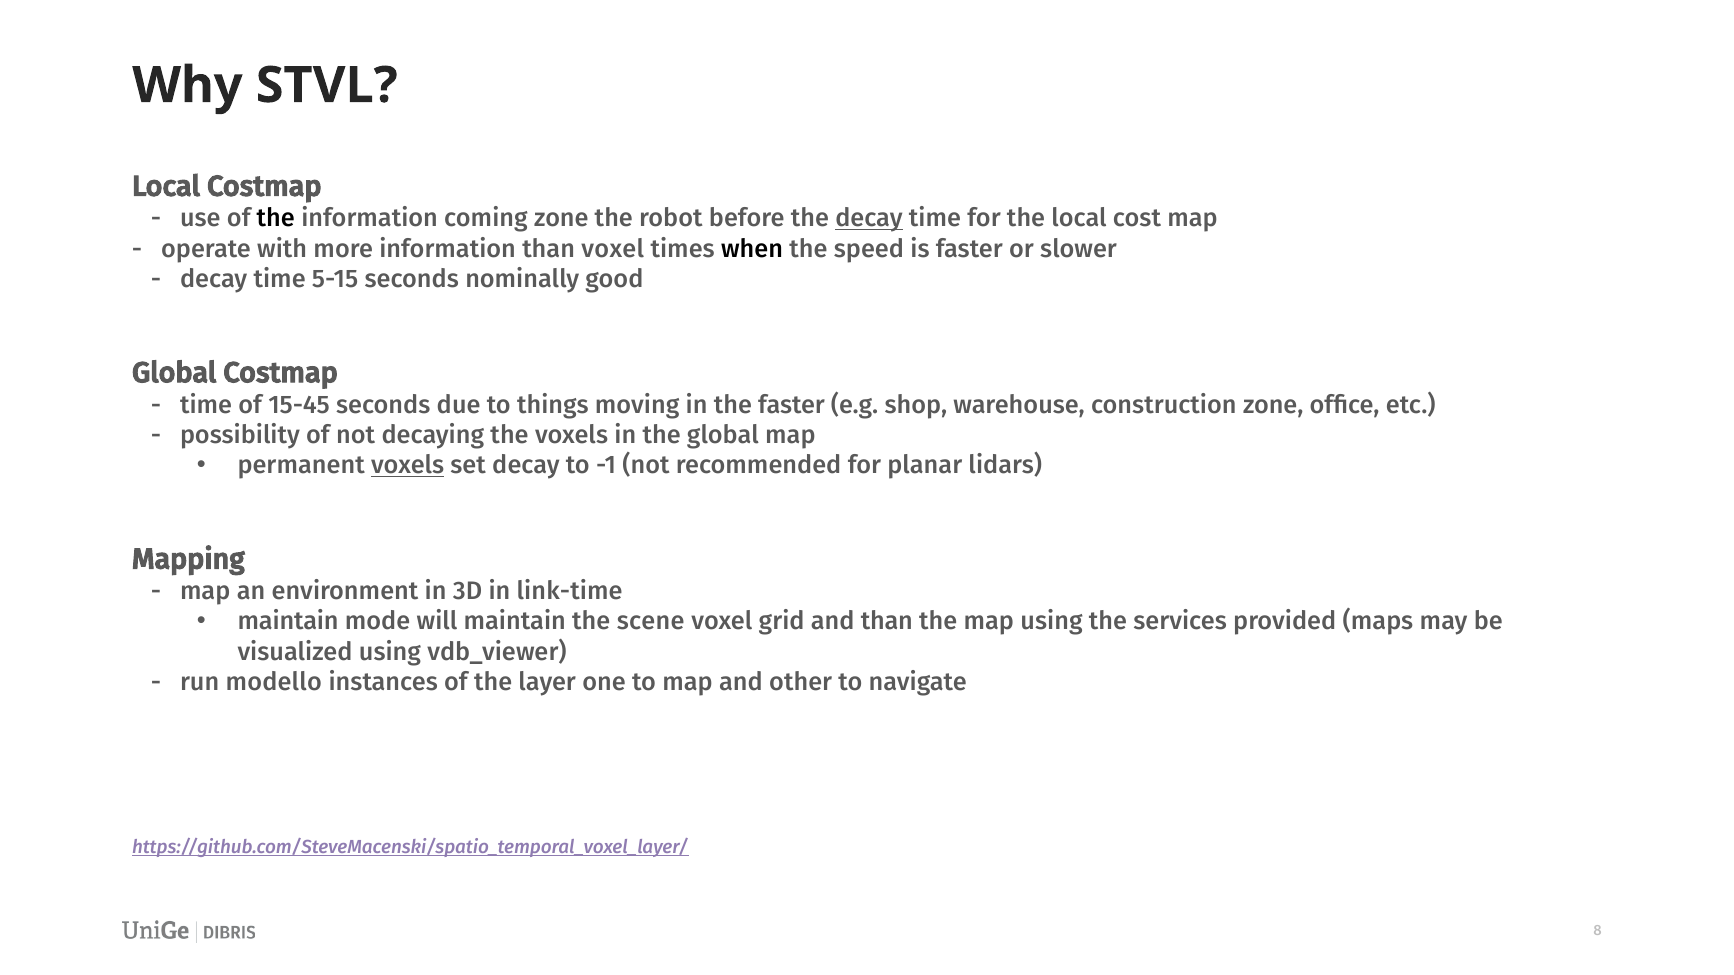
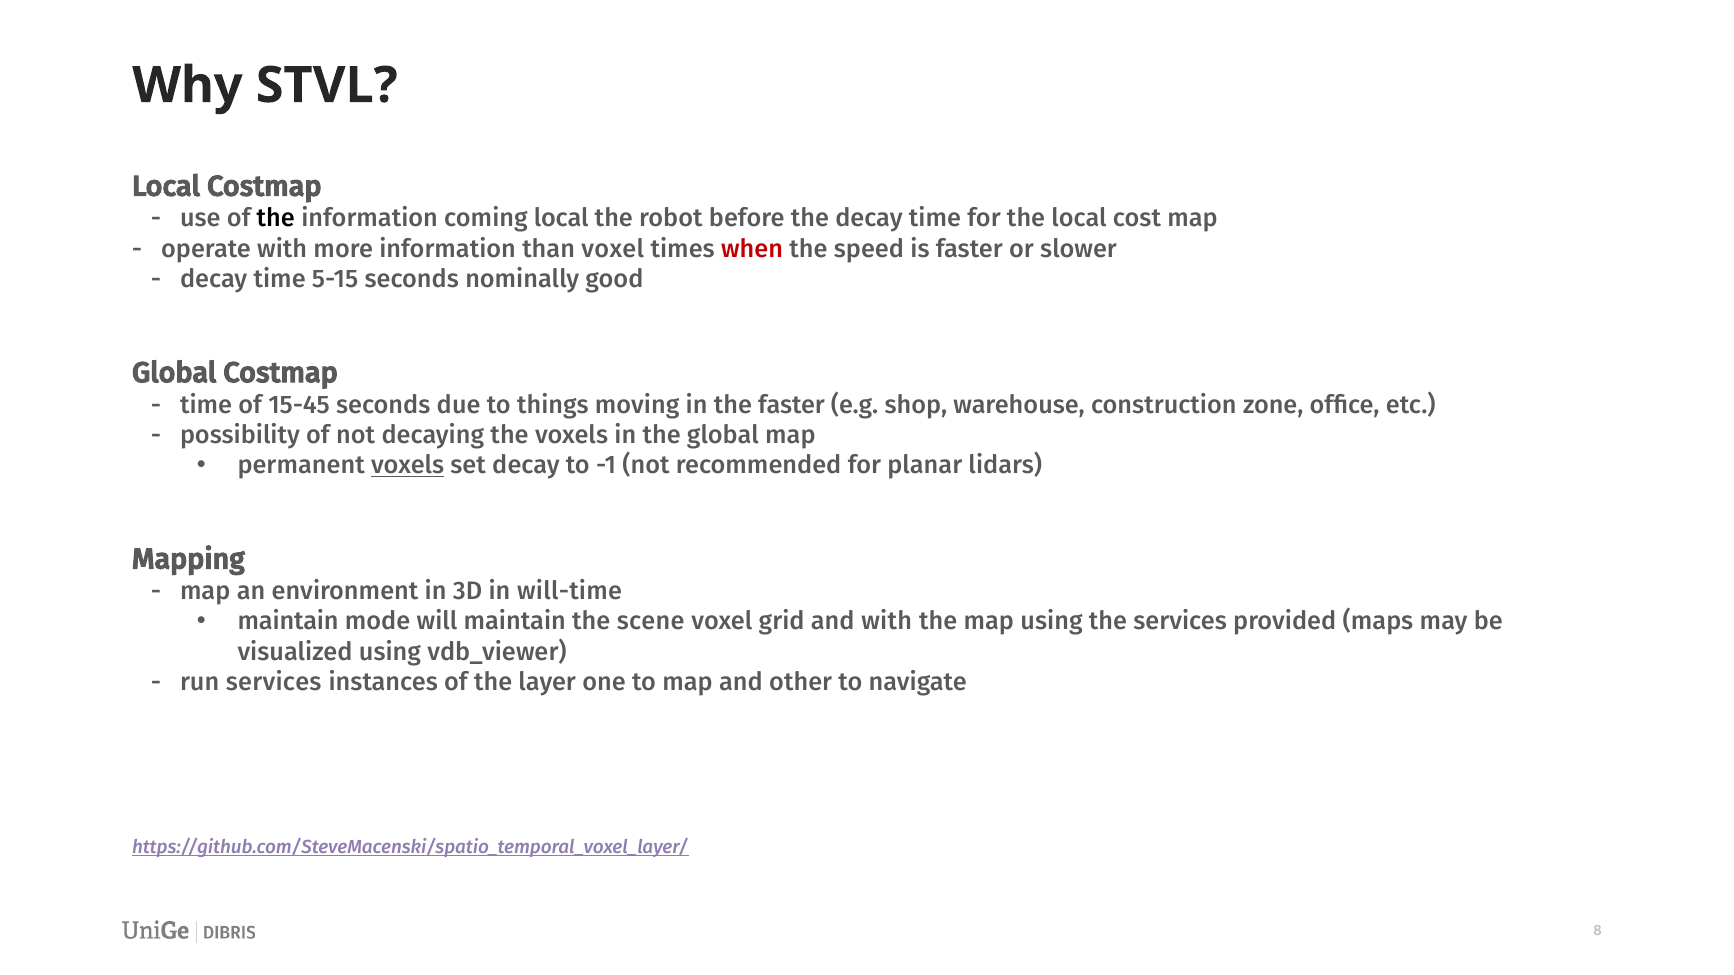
coming zone: zone -> local (561, 219)
decay underline: present -> none (869, 219)
when colour: black -> red (752, 249)
link-time: link-time -> will-time (570, 592)
and than: than -> with (887, 622)
run modello: modello -> services (274, 683)
